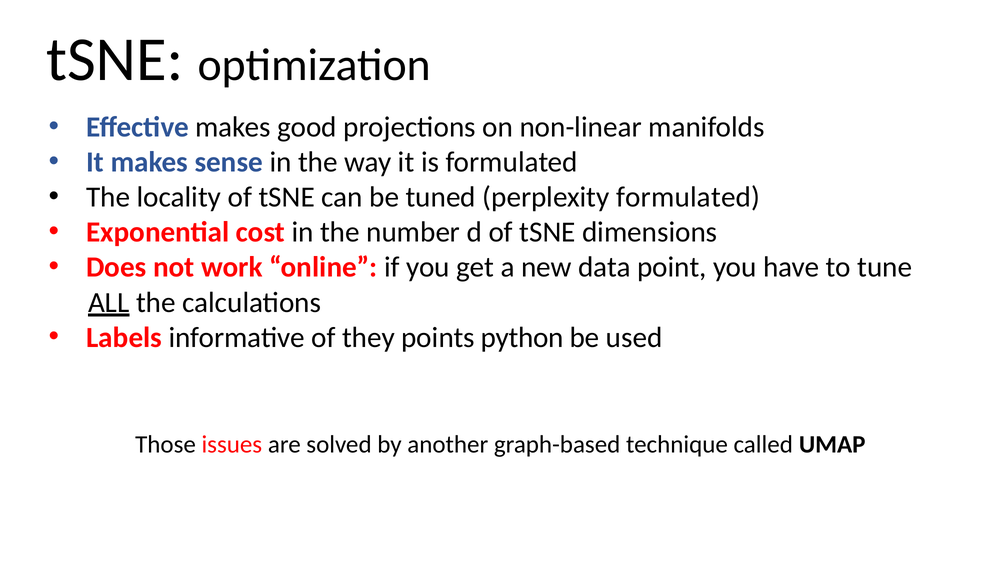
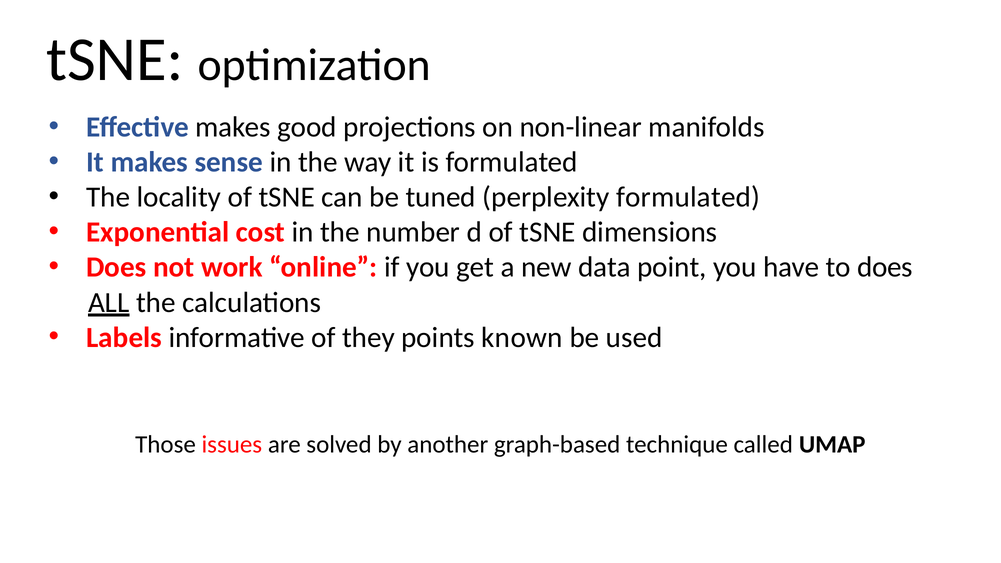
to tune: tune -> does (885, 267)
python: python -> known (522, 337)
